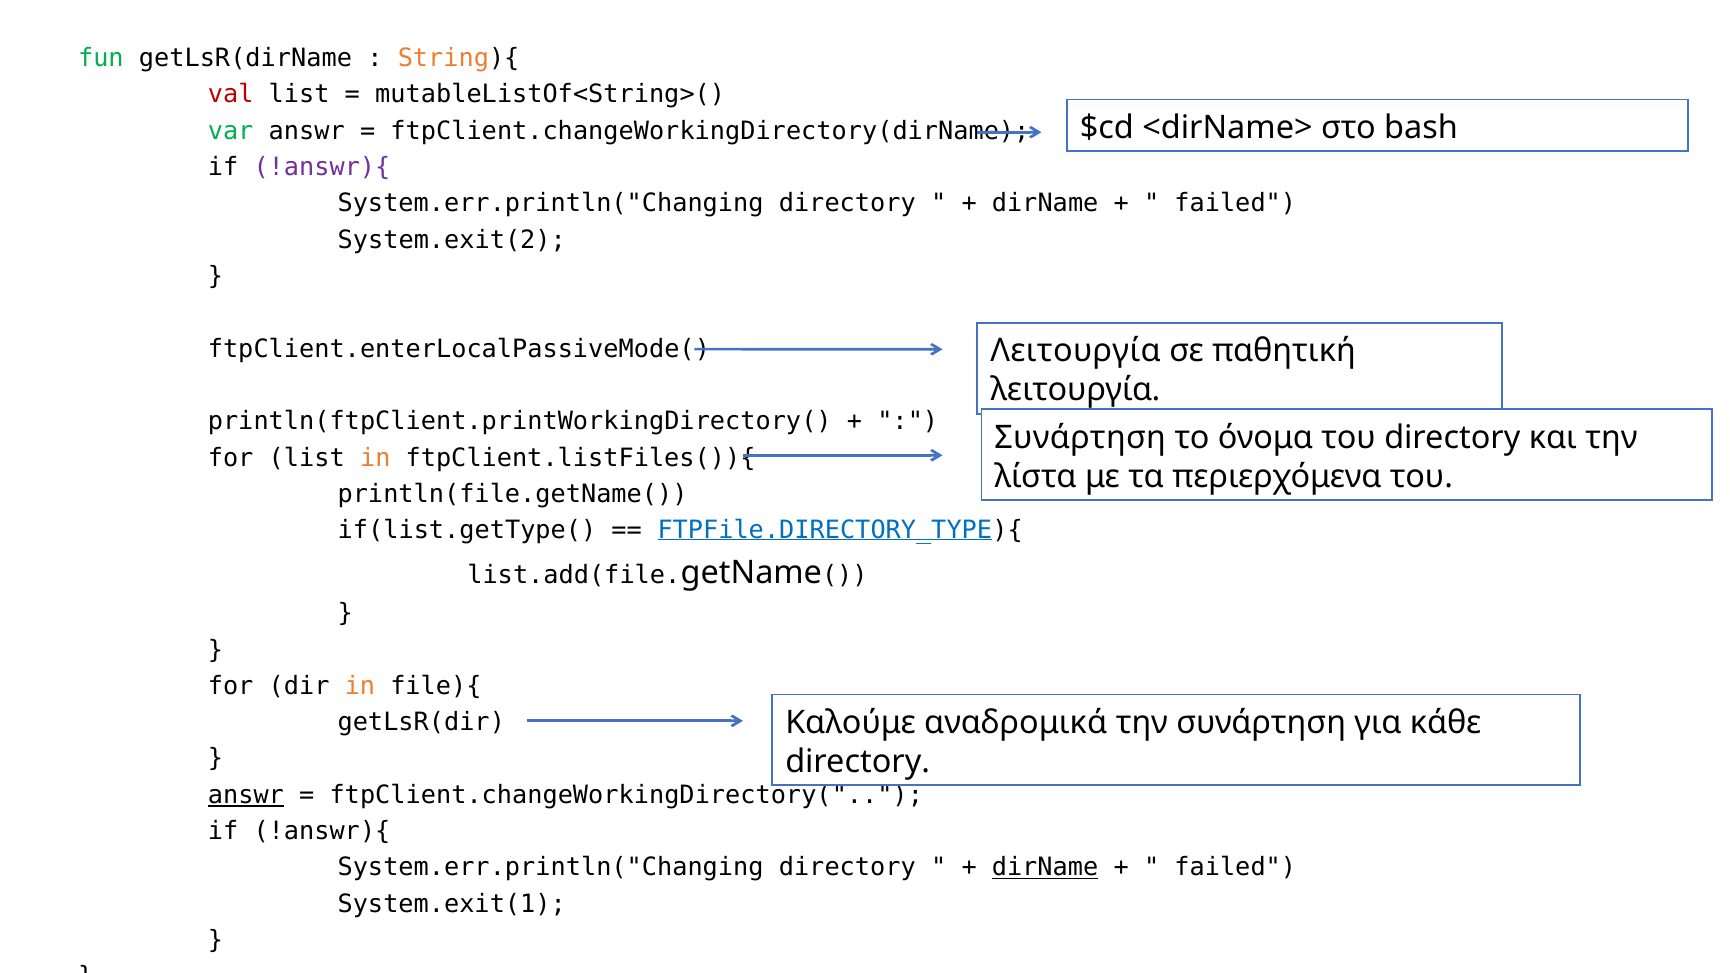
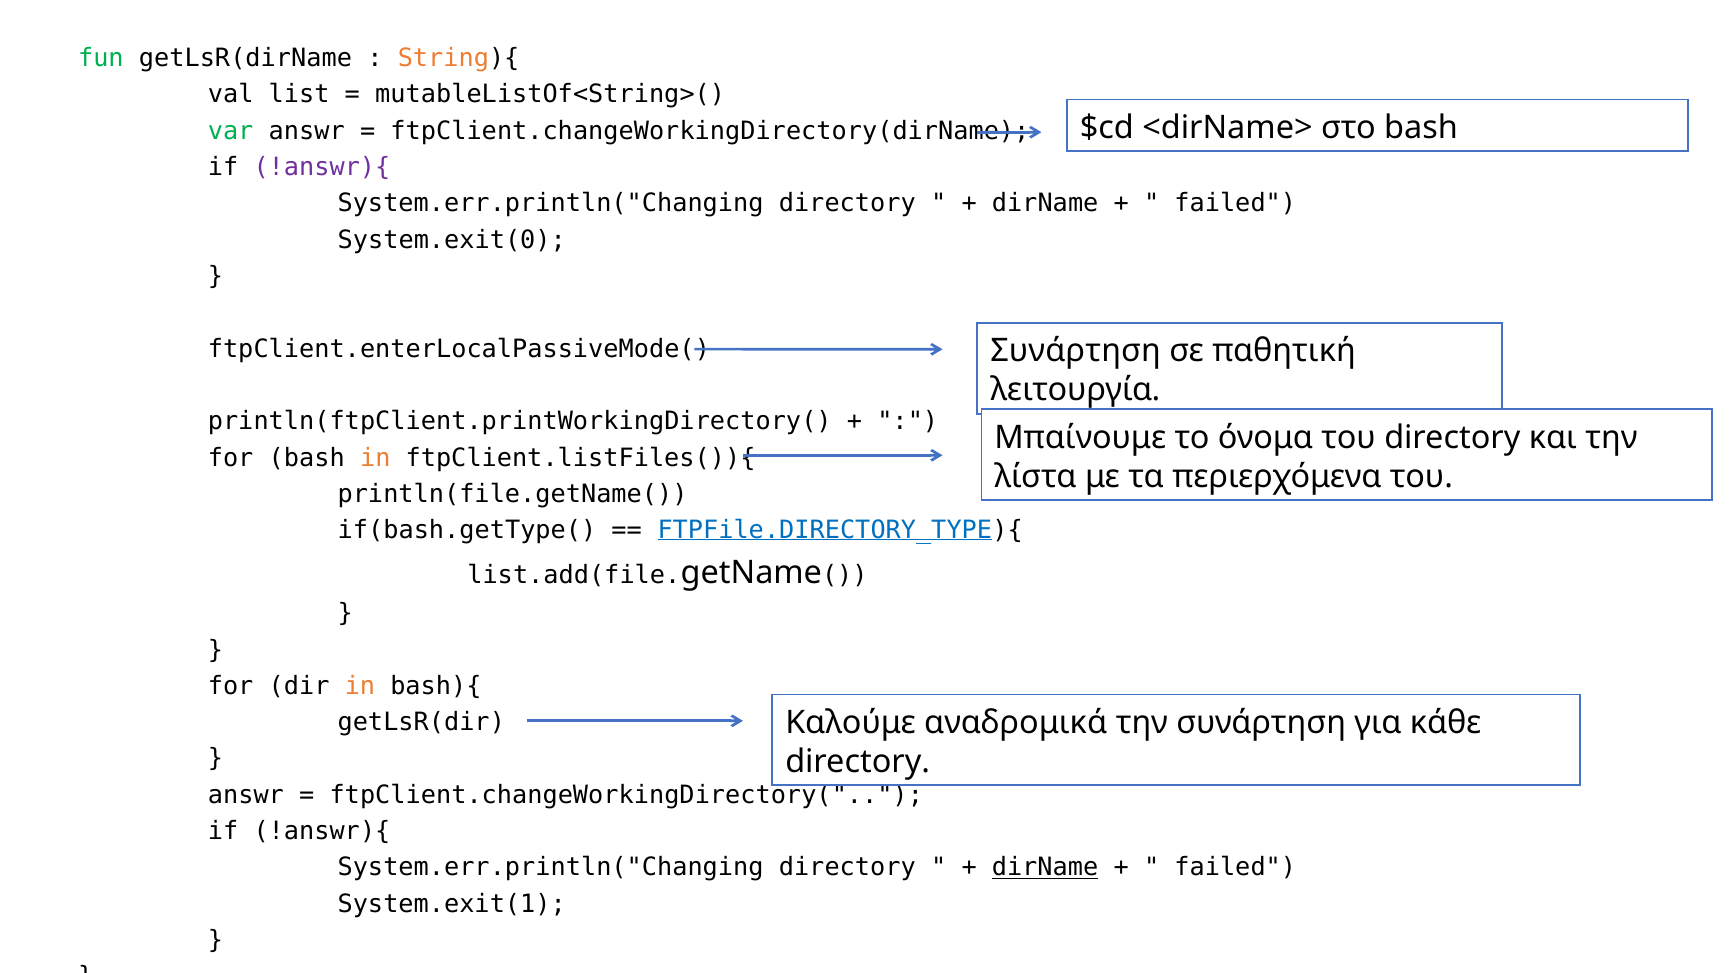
val colour: red -> black (231, 95)
System.exit(2: System.exit(2 -> System.exit(0 (452, 240)
Λειτουργία: Λειτουργία -> Συνάρτηση (1076, 351)
Συνάρτηση: Συνάρτηση -> Μπαίνουμε (1080, 438)
for list: list -> bash (307, 458)
if(list.getType(: if(list.getType( -> if(bash.getType( (467, 530)
file){: file){ -> bash){ (436, 686)
answr underline: present -> none (246, 795)
